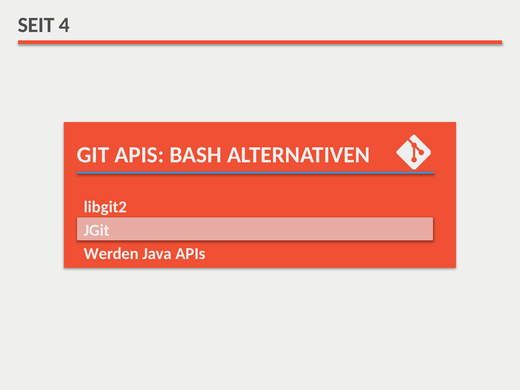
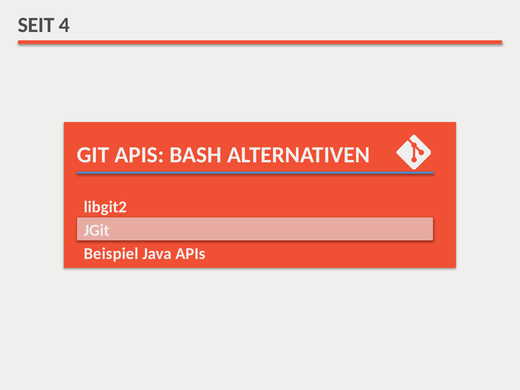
Werden: Werden -> Beispiel (111, 254)
